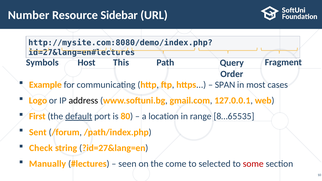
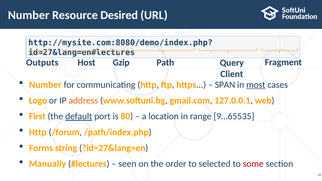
Sidebar: Sidebar -> Desired (119, 15)
Symbols: Symbols -> Outputs (42, 63)
This: This -> Gzip (121, 63)
Order: Order -> Client (232, 74)
Example: Example -> Number (45, 85)
most underline: none -> present (256, 85)
address colour: black -> orange (83, 101)
8…65535: 8…65535 -> 9…65535 (234, 116)
Sent: Sent -> Http (38, 132)
Check: Check -> Forms (41, 148)
come: come -> order (176, 164)
